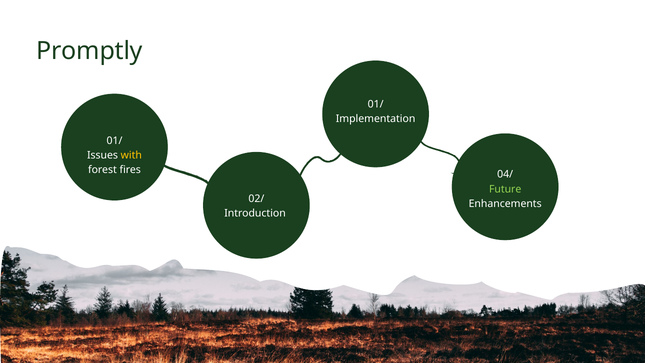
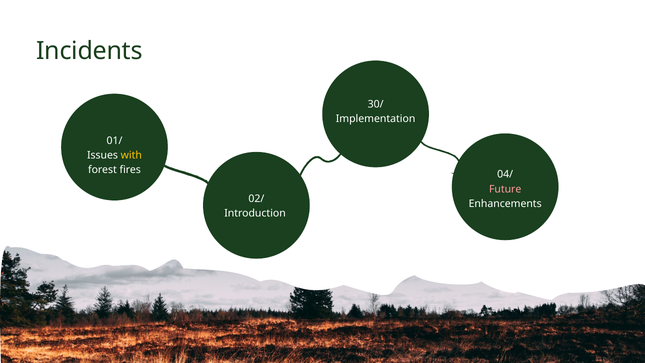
Promptly: Promptly -> Incidents (89, 51)
01/: 01/ -> 30/ (376, 104)
Future colour: light green -> pink (505, 189)
